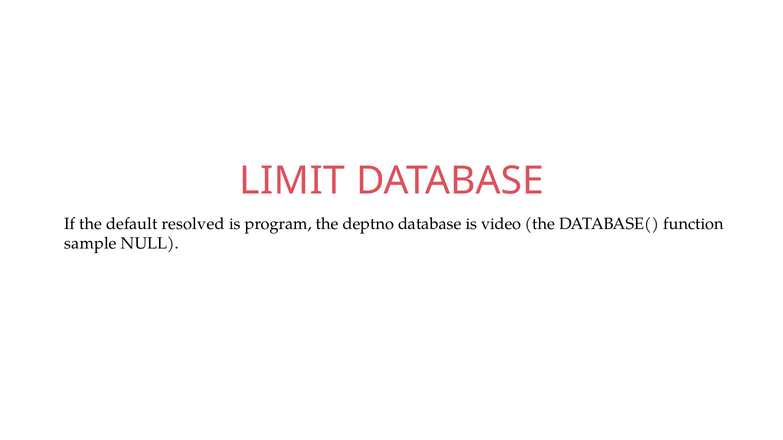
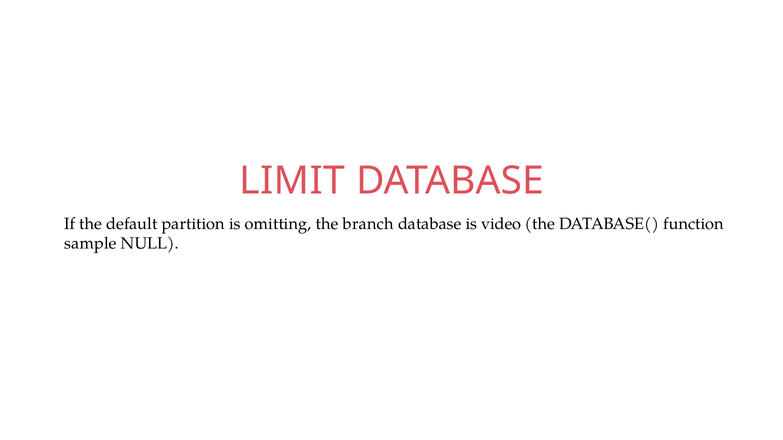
resolved: resolved -> partition (193, 224)
program: program -> omitting (278, 224)
deptno: deptno -> branch (368, 224)
